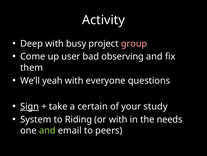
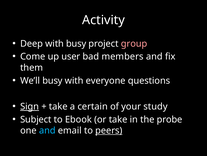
observing: observing -> members (123, 56)
We’ll yeah: yeah -> busy (52, 80)
System: System -> Subject (36, 119)
Riding: Riding -> Ebook (78, 119)
or with: with -> take (118, 119)
needs: needs -> probe (170, 119)
and colour: light green -> light blue (47, 130)
peers underline: none -> present (109, 130)
